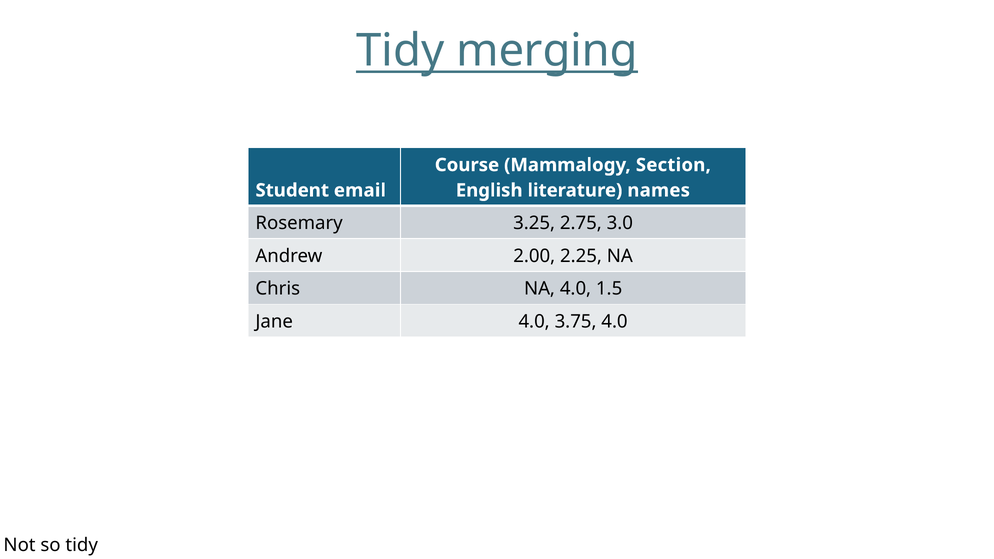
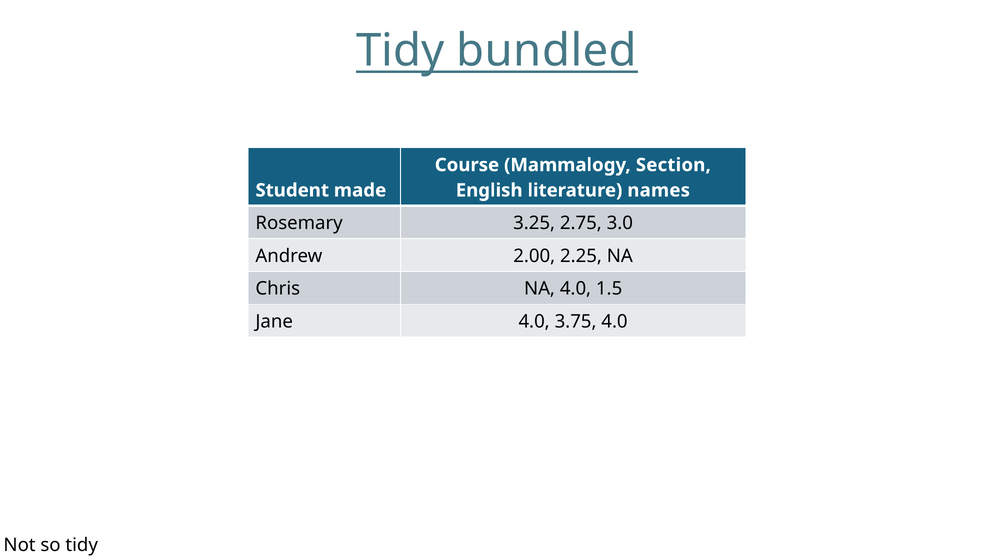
merging: merging -> bundled (547, 51)
email: email -> made (360, 190)
